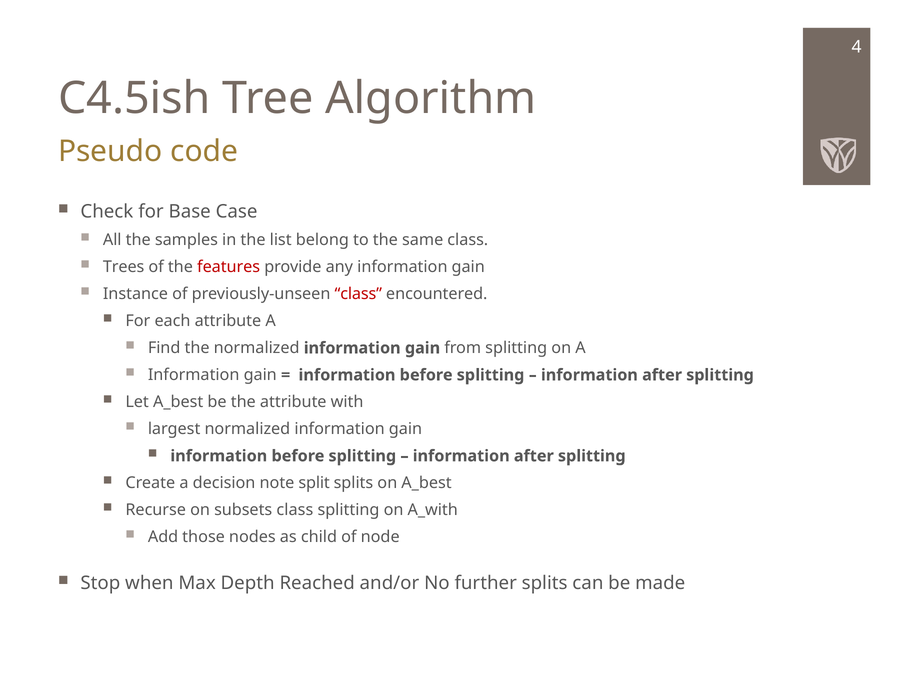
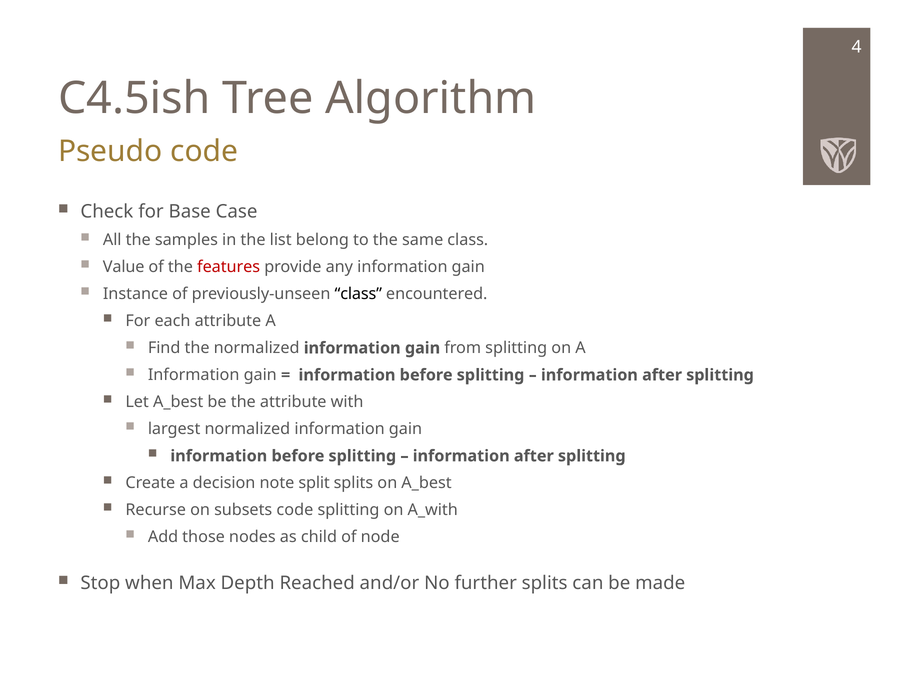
Trees: Trees -> Value (124, 267)
class colour: red -> black (358, 294)
subsets class: class -> code (295, 510)
